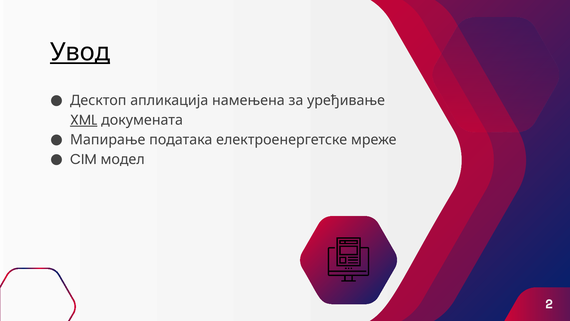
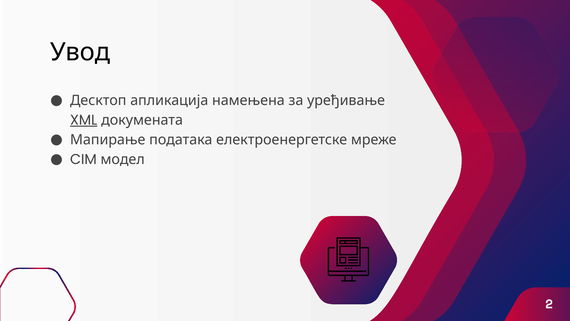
Увод underline: present -> none (80, 52)
